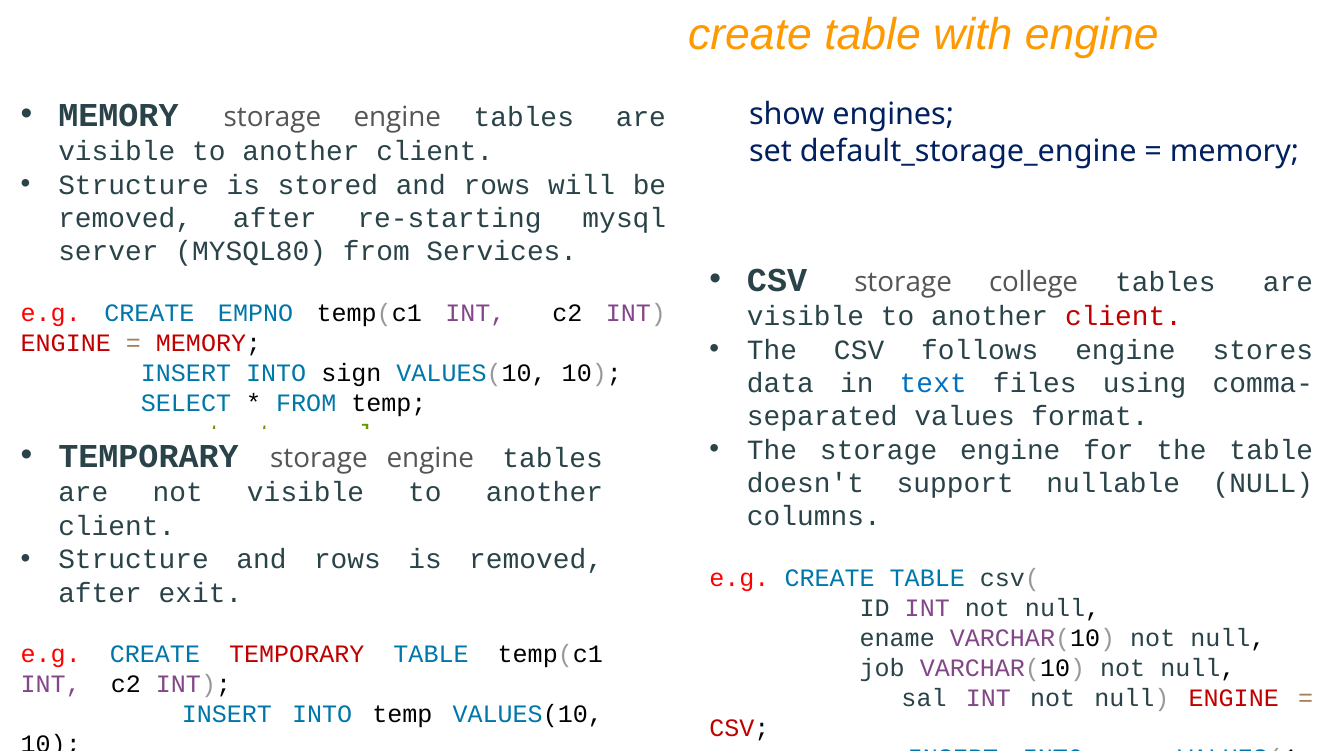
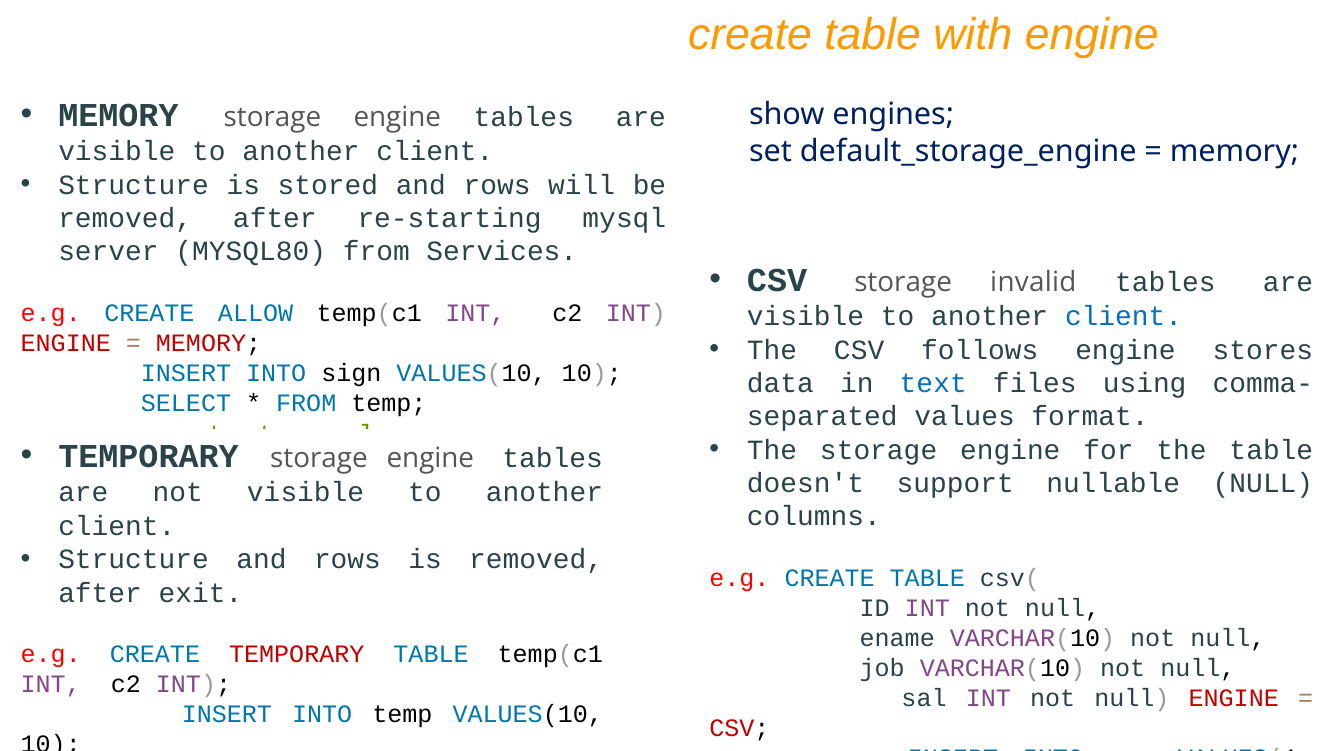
college: college -> invalid (1033, 282)
EMPNO: EMPNO -> ALLOW (256, 314)
client colour: red -> blue (1124, 317)
